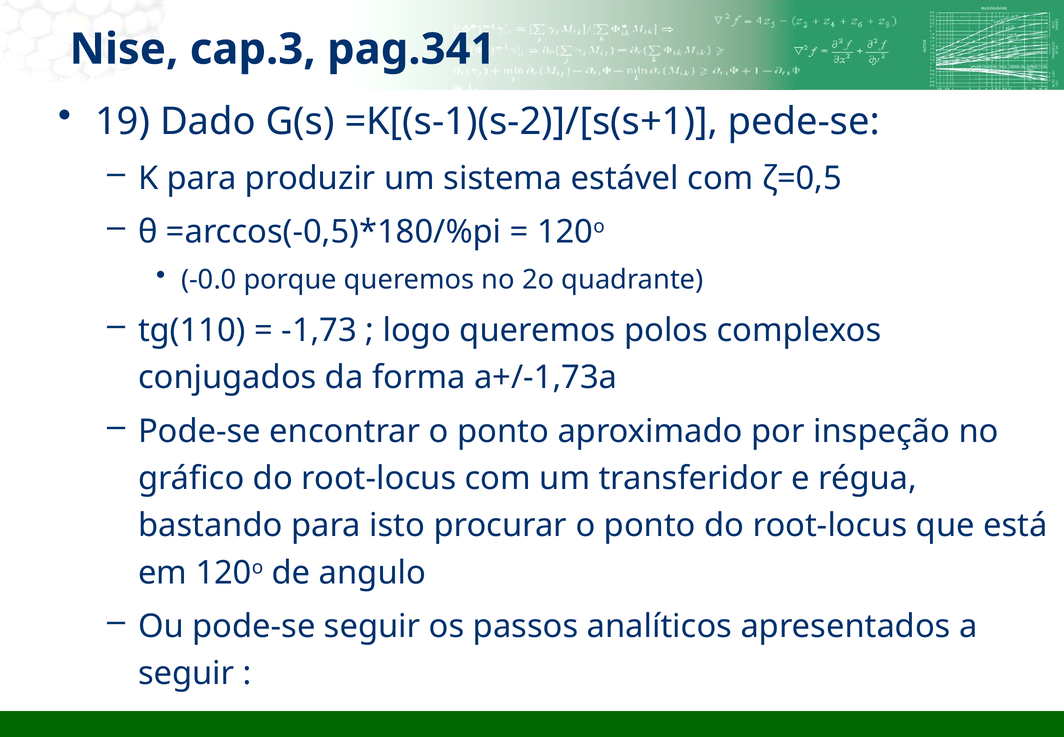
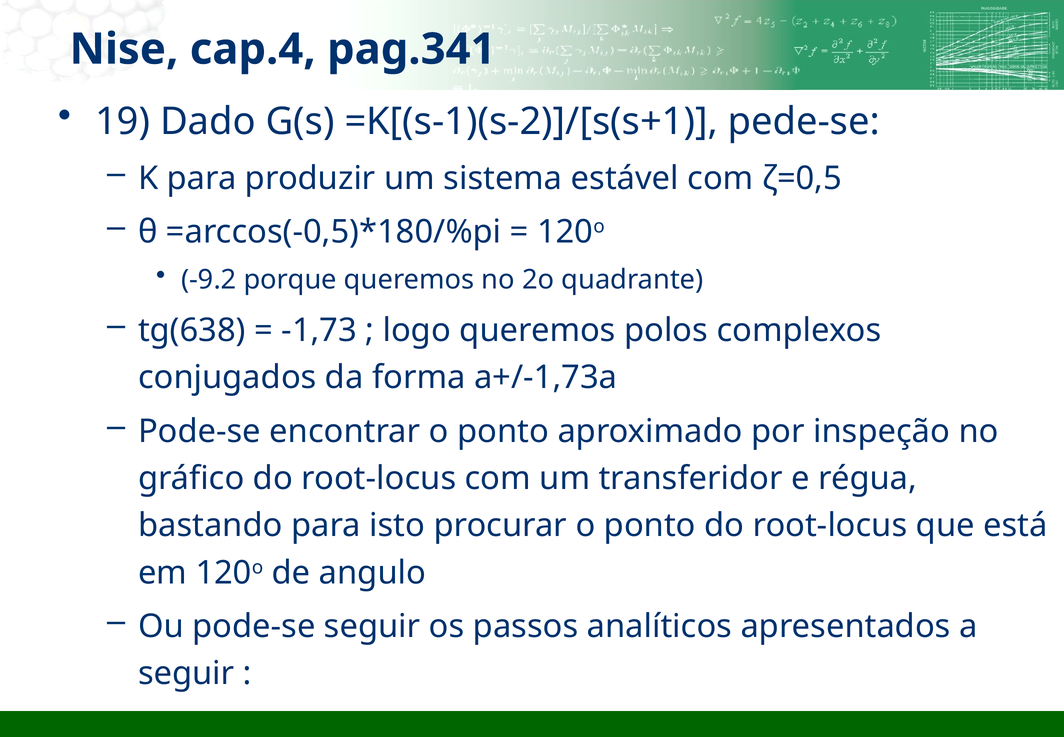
cap.3: cap.3 -> cap.4 (253, 49)
-0.0: -0.0 -> -9.2 (209, 279)
tg(110: tg(110 -> tg(638 (192, 330)
